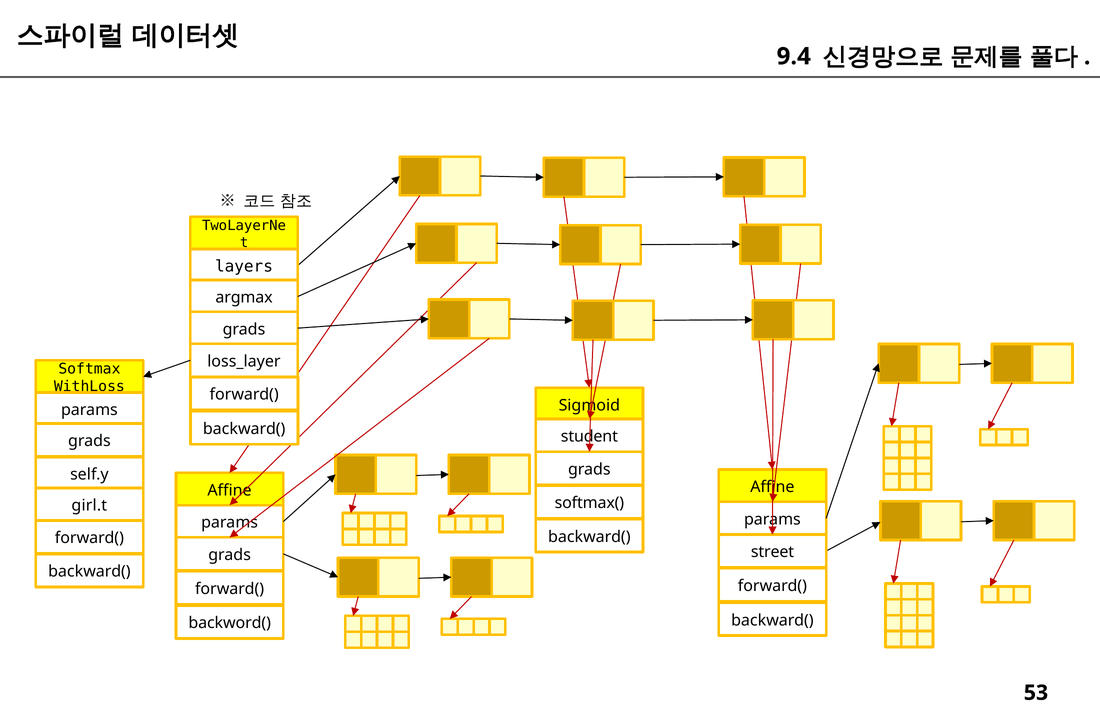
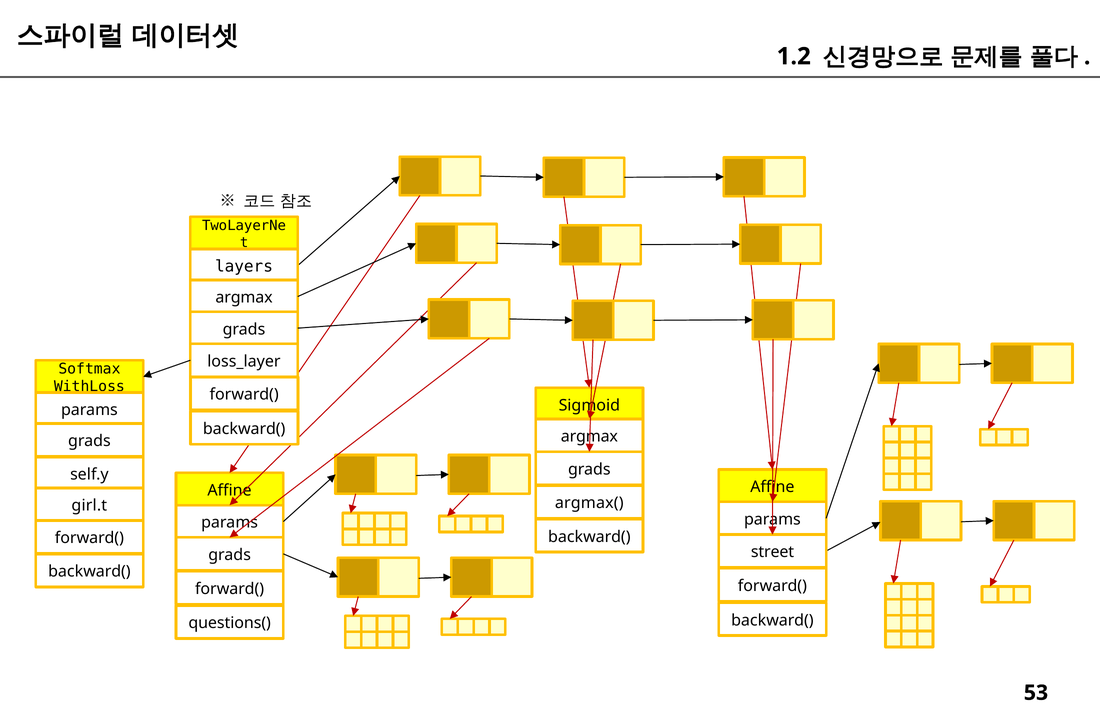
9.4: 9.4 -> 1.2 (794, 56)
student: student -> argmax (589, 437)
softmax(: softmax( -> argmax( (589, 504)
backword(: backword( -> questions( (230, 624)
